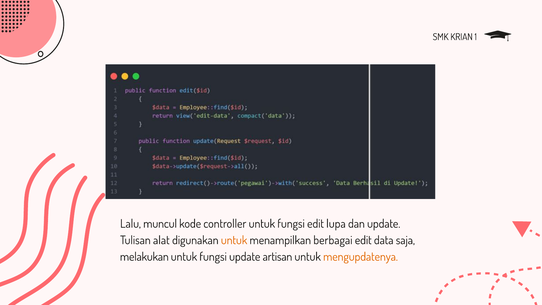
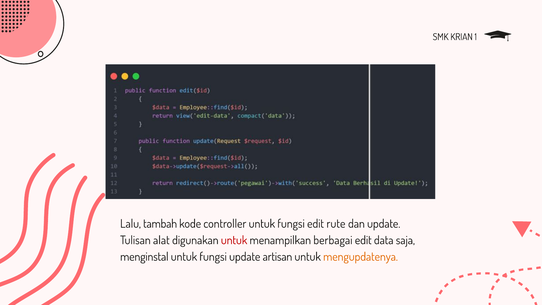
muncul: muncul -> tambah (160, 224)
lupa: lupa -> rute (336, 224)
untuk colour: orange -> red (234, 240)
melakukan: melakukan -> menginstal (144, 257)
